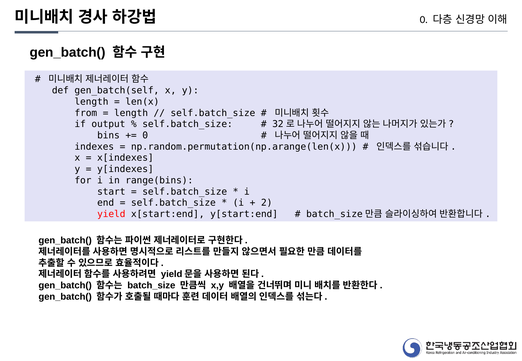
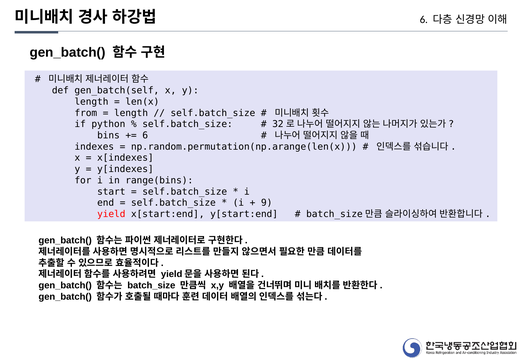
0: 0 -> 6 (424, 20)
output: output -> python (108, 124)
0: 0 -> 6 (145, 136)
2: 2 -> 9 (267, 203)
